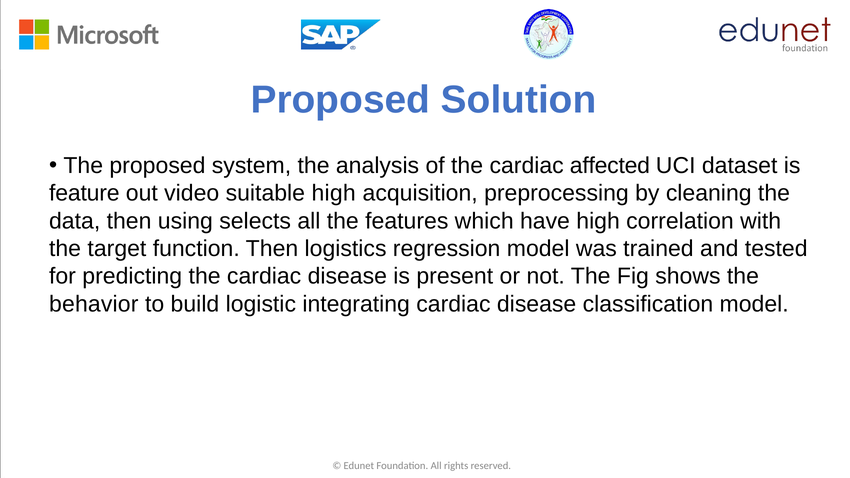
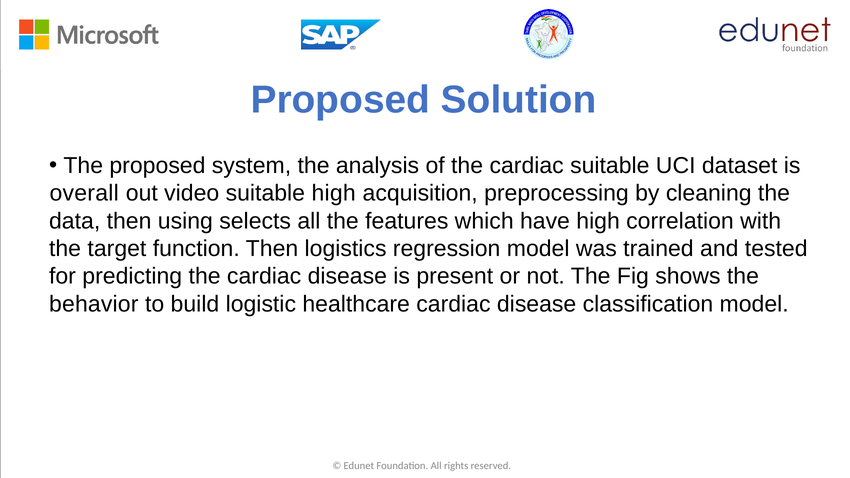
cardiac affected: affected -> suitable (610, 166)
feature: feature -> overall (84, 193)
integrating: integrating -> healthcare (356, 304)
